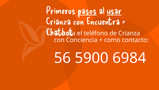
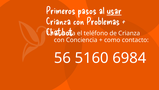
pasos underline: present -> none (87, 11)
Encuentra: Encuentra -> Problemas (103, 21)
5900: 5900 -> 5160 (92, 58)
